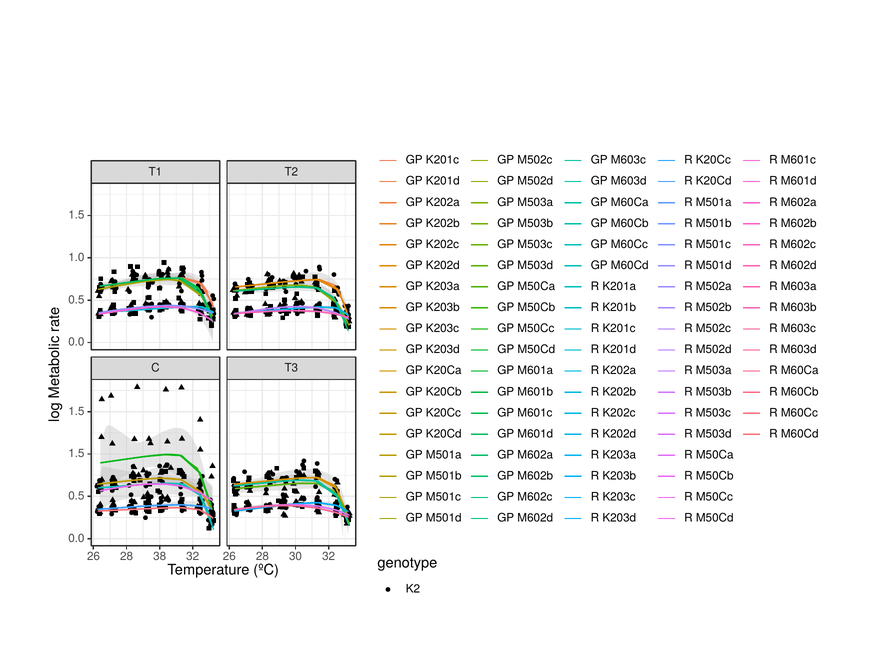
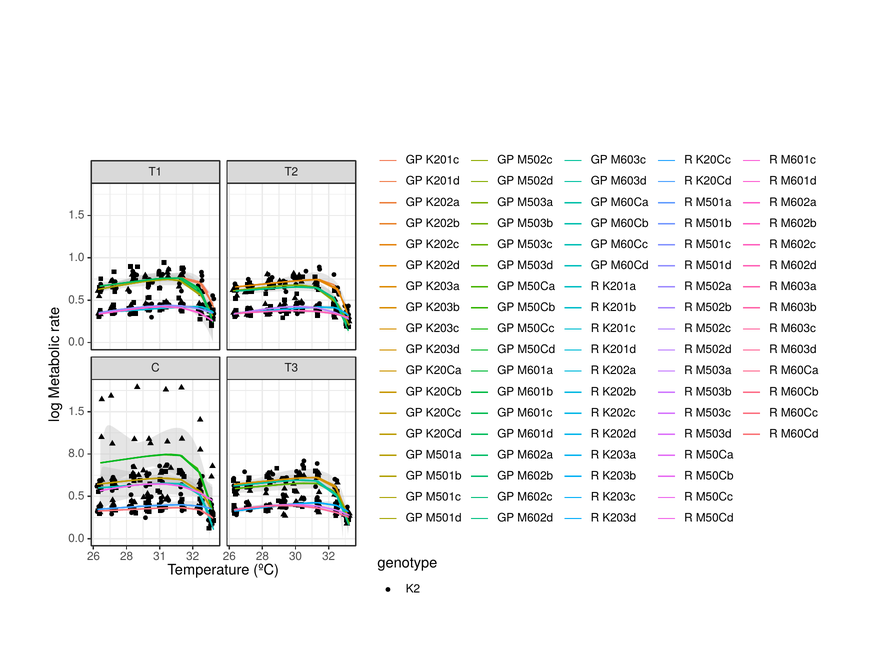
1.5: 1.5 -> 8.0 (76, 453)
38: 38 -> 31 (160, 556)
